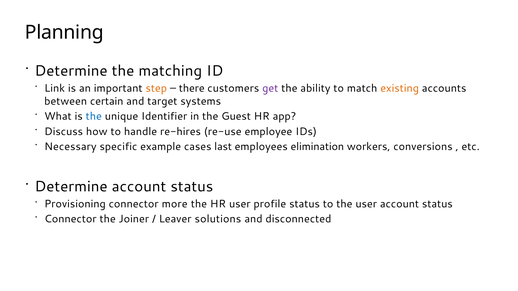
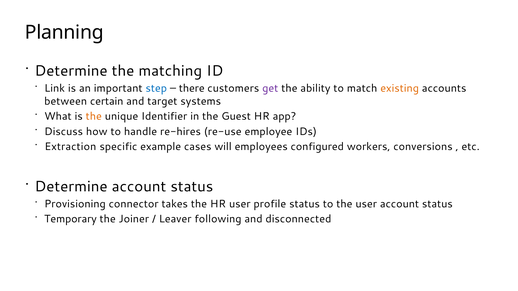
step colour: orange -> blue (156, 88)
the colour: blue -> orange (94, 117)
Necessary: Necessary -> Extraction (70, 147)
last: last -> will (223, 147)
elimination: elimination -> configured (317, 147)
more: more -> takes (175, 204)
Connector: Connector -> Temporary (70, 219)
solutions: solutions -> following (218, 219)
